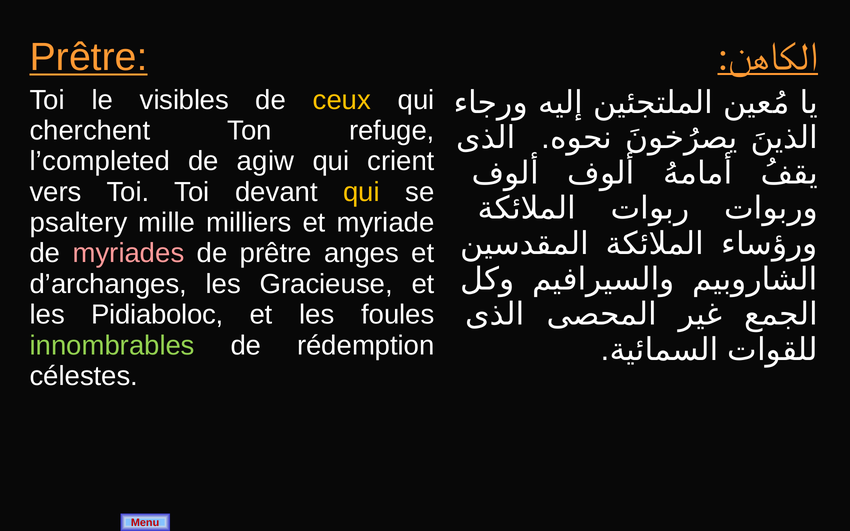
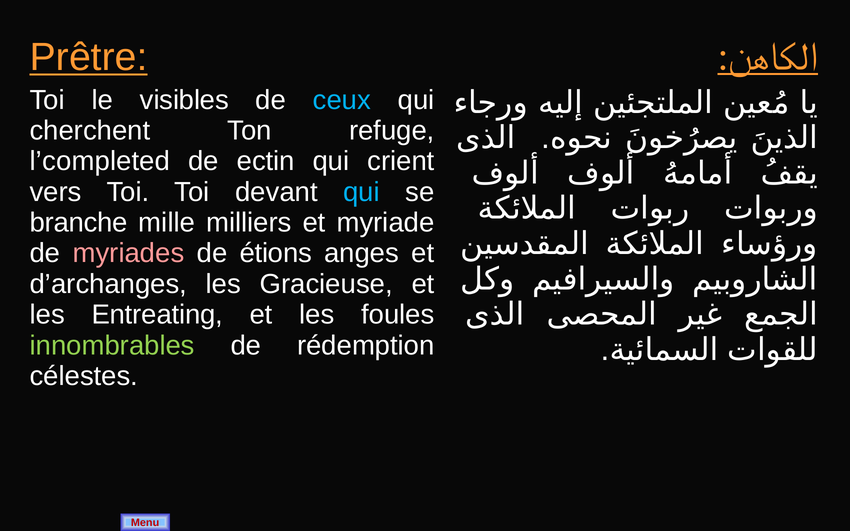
ceux colour: yellow -> light blue (342, 100)
agiw: agiw -> ectin (266, 161)
qui colour: yellow -> light blue (362, 192)
psaltery: psaltery -> branche (79, 223)
de prêtre: prêtre -> étions (276, 253)
Pidiaboloc: Pidiaboloc -> Entreating (157, 315)
